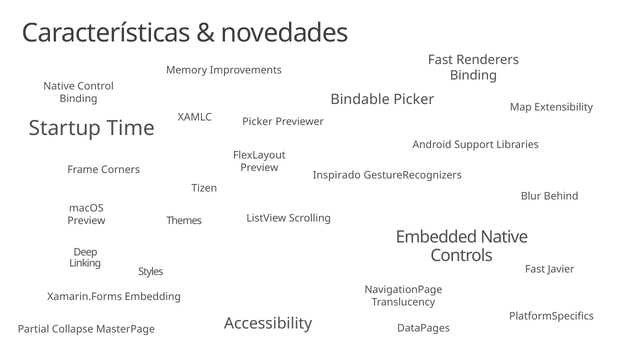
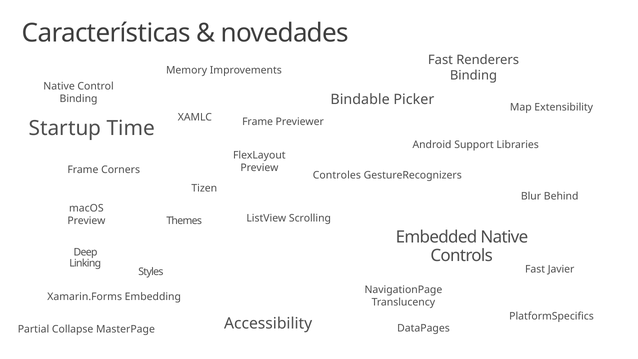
Picker: Picker -> Frame (258, 122)
Inspirado: Inspirado -> Controles (337, 175)
